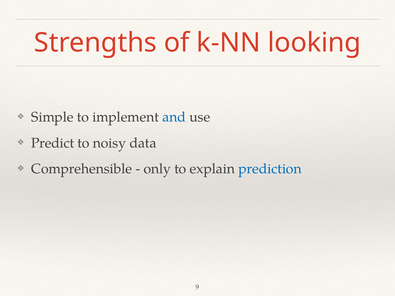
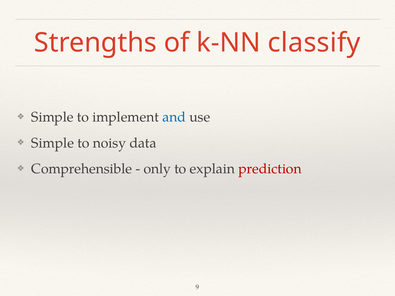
looking: looking -> classify (314, 43)
Predict: Predict -> Simple (53, 143)
prediction colour: blue -> red (270, 169)
